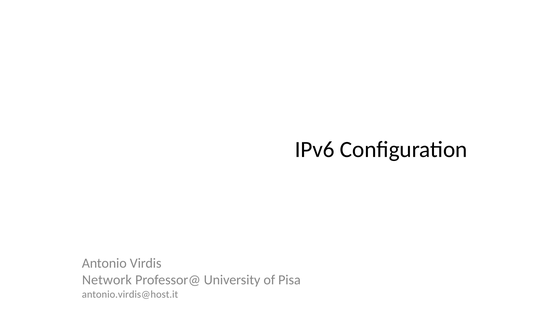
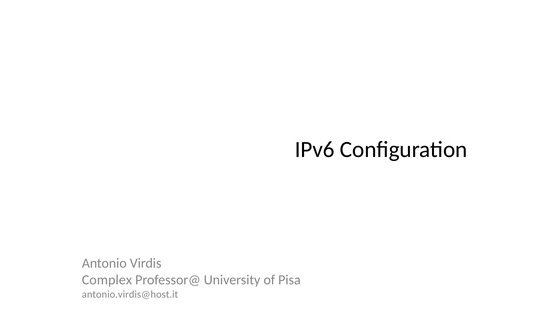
Network: Network -> Complex (107, 280)
